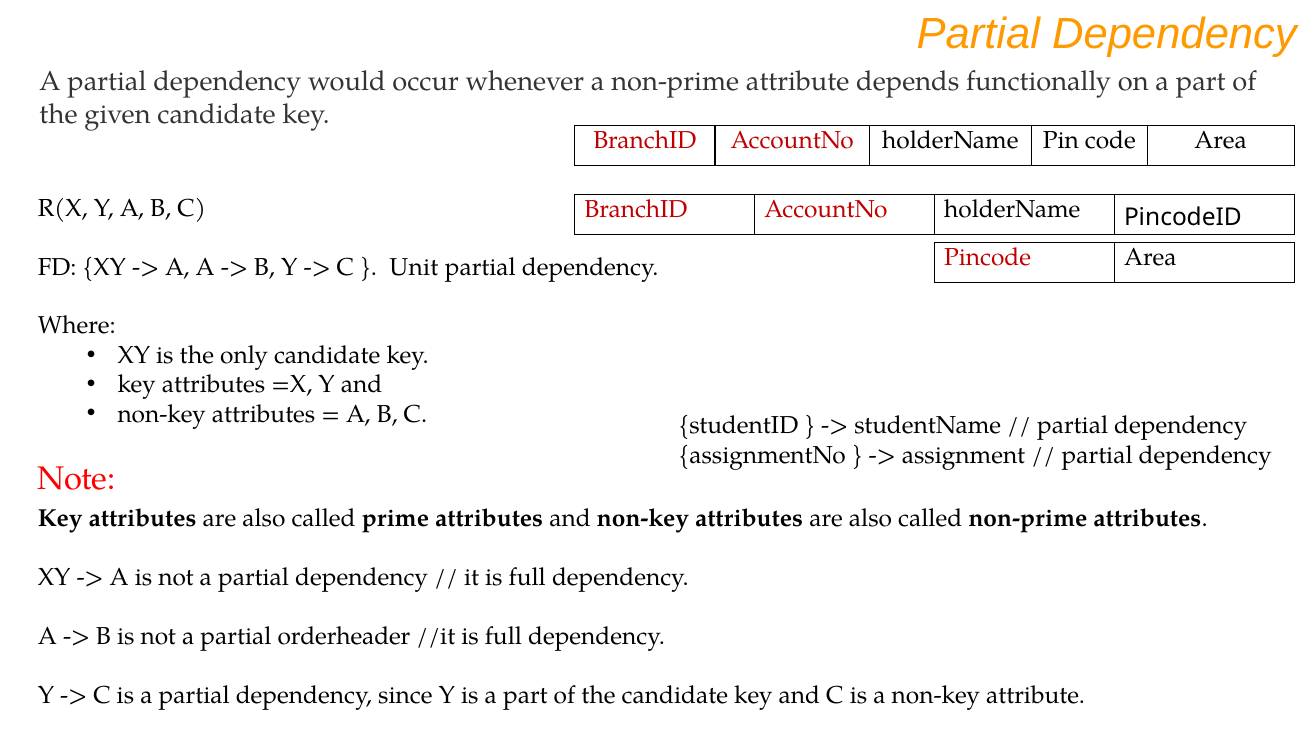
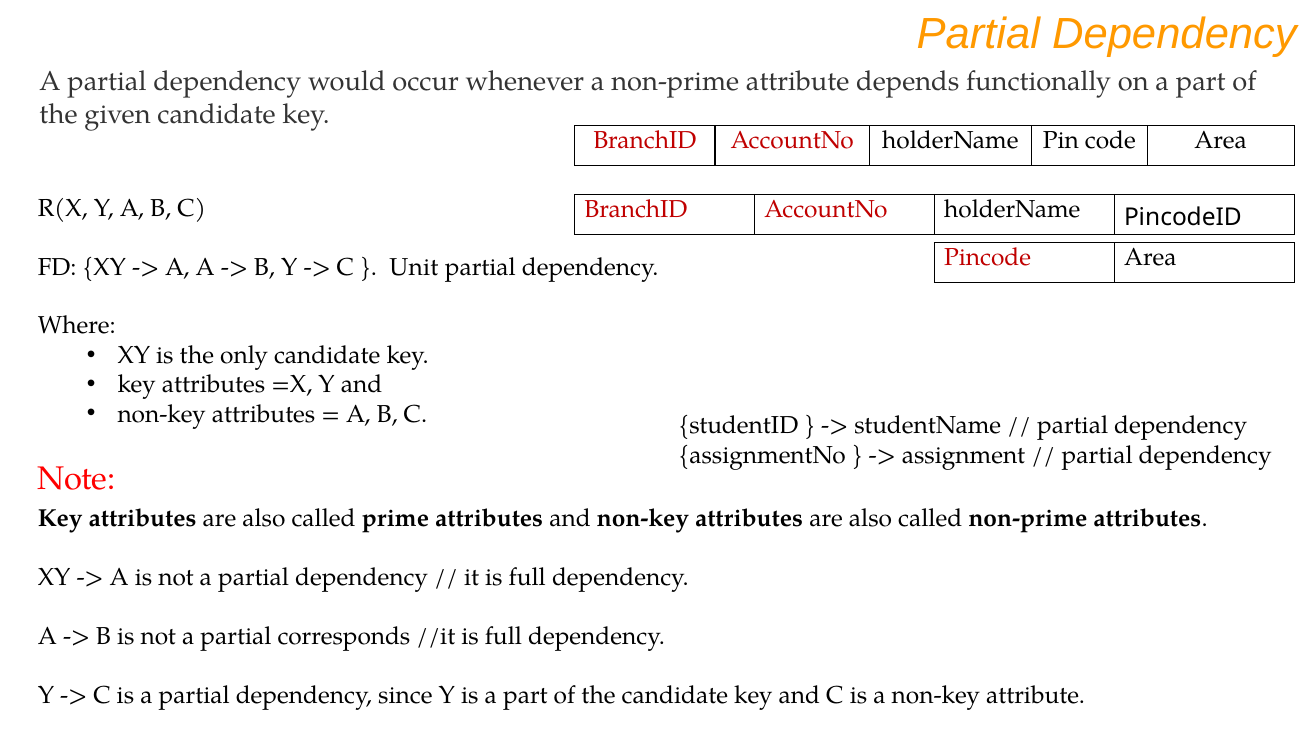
orderheader: orderheader -> corresponds (344, 636)
